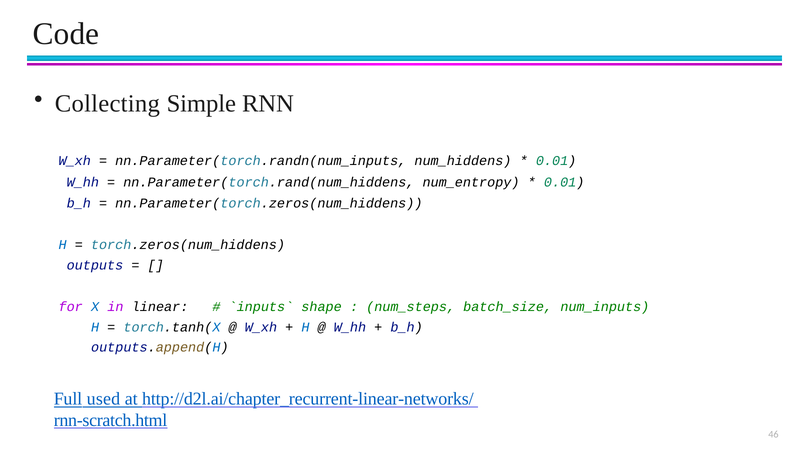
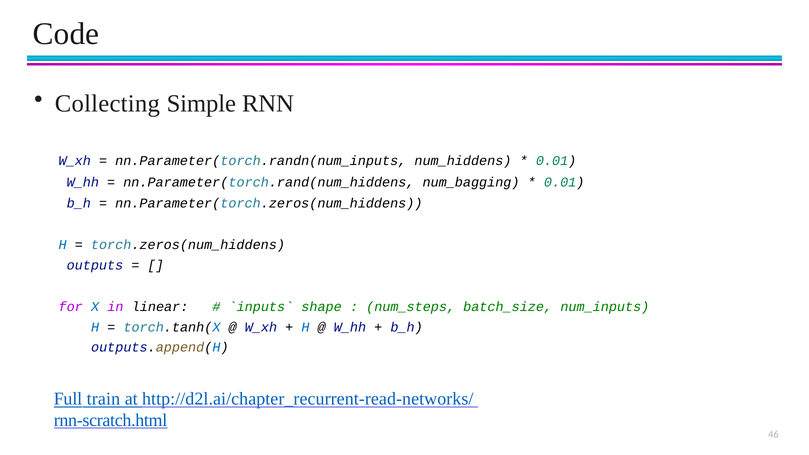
num_entropy: num_entropy -> num_bagging (471, 182)
used: used -> train (103, 399)
http://d2l.ai/chapter_recurrent-linear-networks/: http://d2l.ai/chapter_recurrent-linear-networks/ -> http://d2l.ai/chapter_recurrent-read-networks/ (308, 399)
